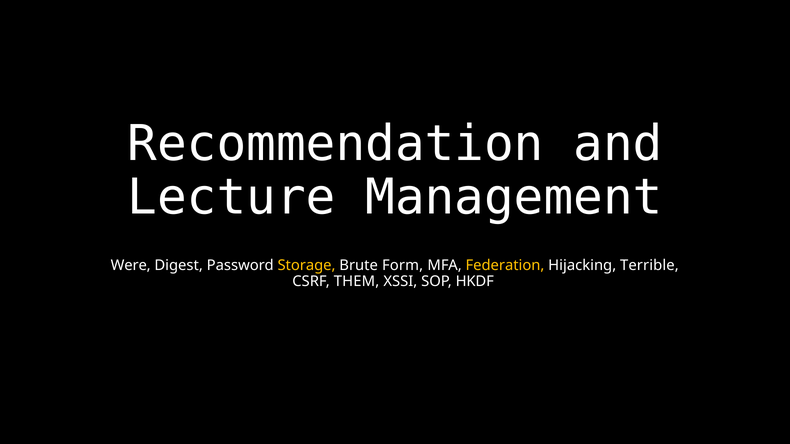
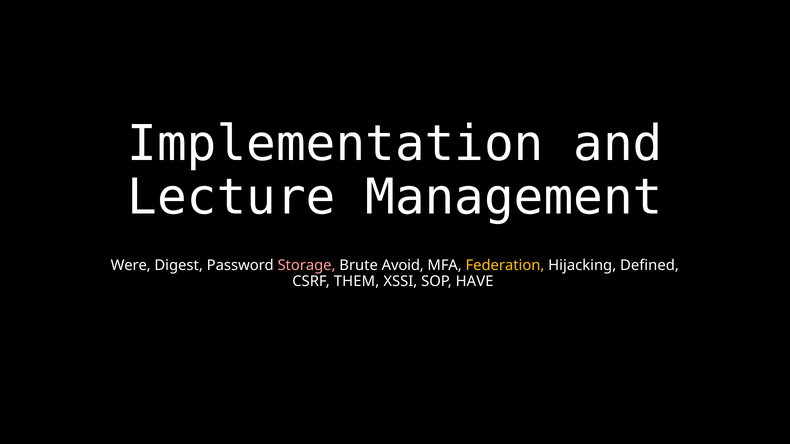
Recommendation: Recommendation -> Implementation (336, 144)
Storage colour: yellow -> pink (307, 265)
Form: Form -> Avoid (403, 265)
Terrible: Terrible -> Defined (649, 265)
HKDF: HKDF -> HAVE (475, 281)
